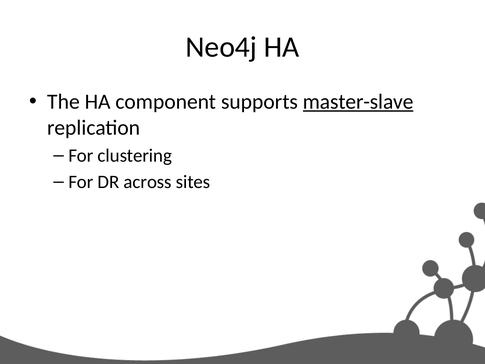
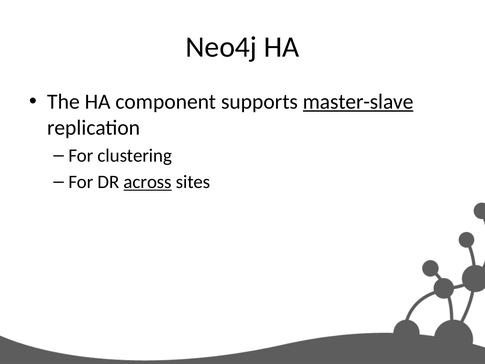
across underline: none -> present (148, 182)
